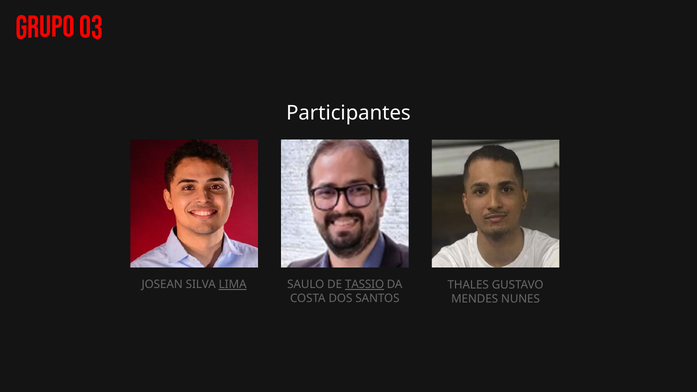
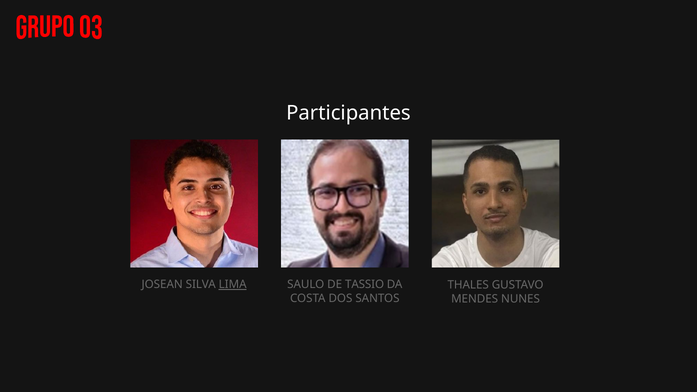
TASSIO underline: present -> none (365, 285)
